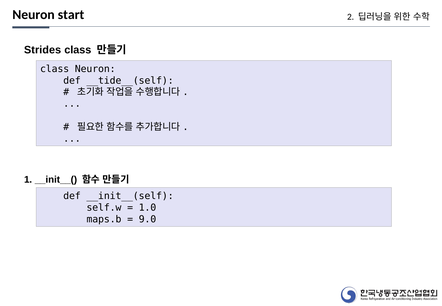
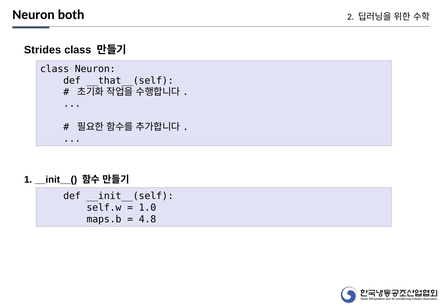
start: start -> both (71, 15)
__tide__(self: __tide__(self -> __that__(self (130, 80)
9.0: 9.0 -> 4.8 (147, 219)
